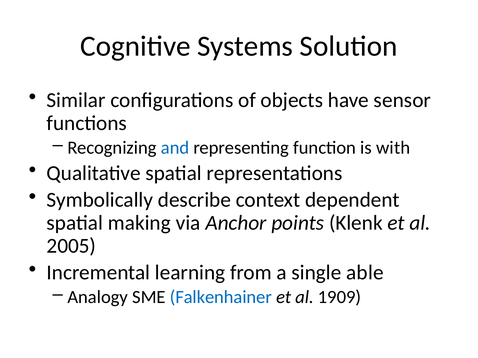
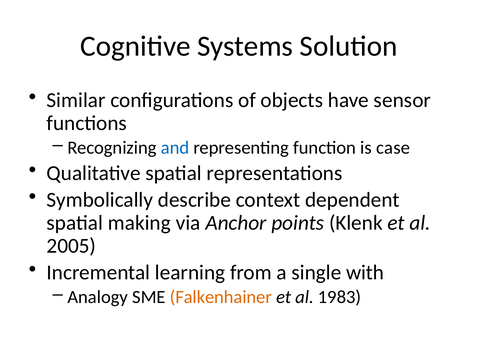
with: with -> case (393, 148)
able: able -> with (365, 273)
Falkenhainer colour: blue -> orange (221, 297)
1909: 1909 -> 1983 (339, 297)
